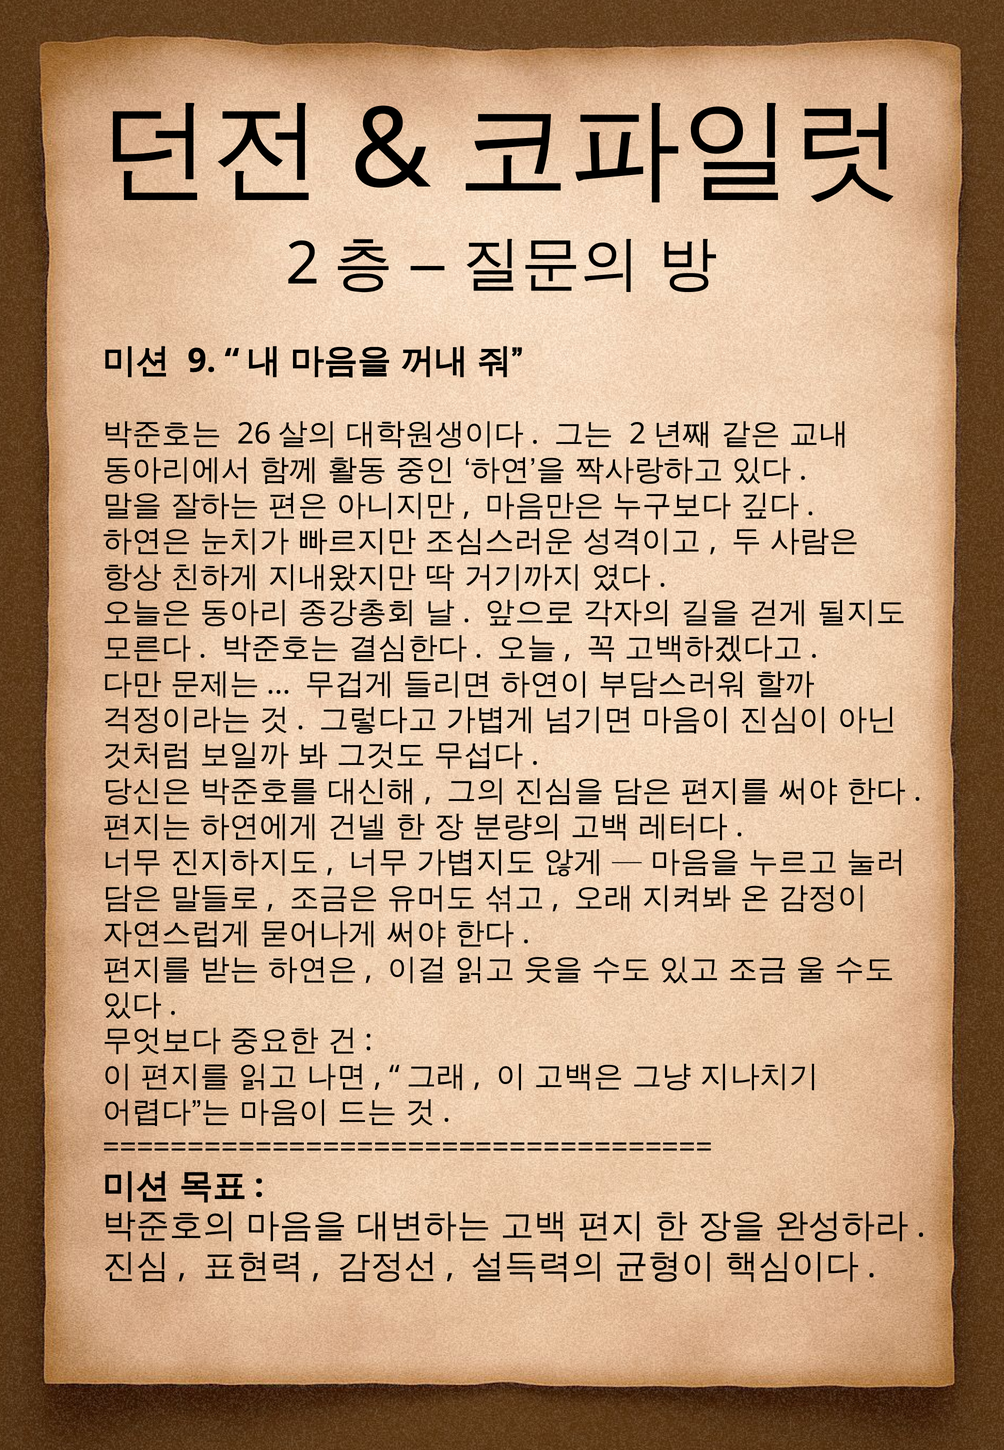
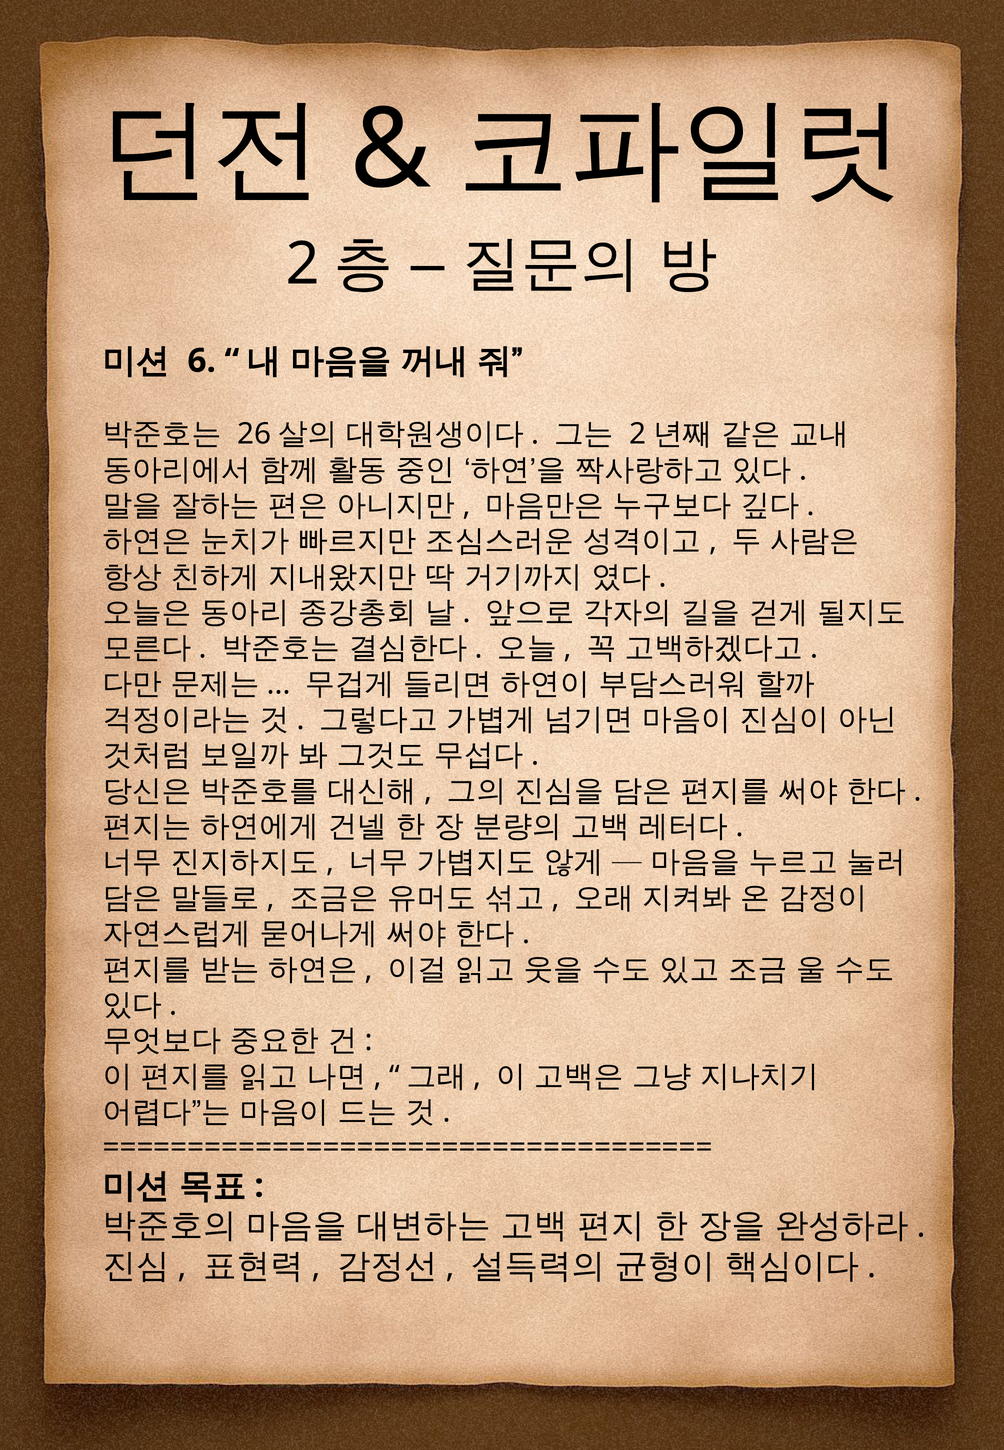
9: 9 -> 6 (202, 361)
